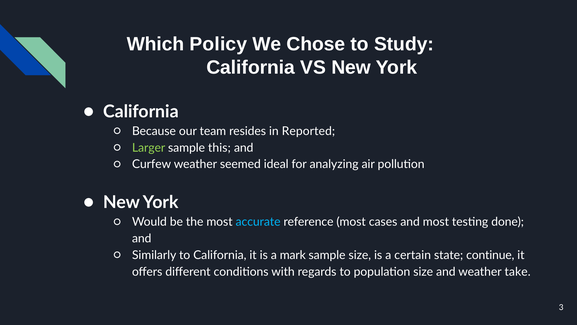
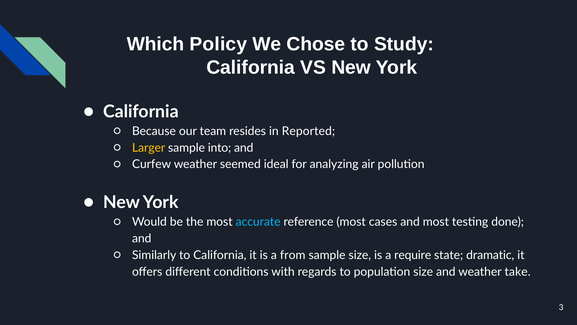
Larger colour: light green -> yellow (149, 148)
this: this -> into (220, 148)
mark: mark -> from (293, 255)
certain: certain -> require (413, 255)
continue: continue -> dramatic (490, 255)
